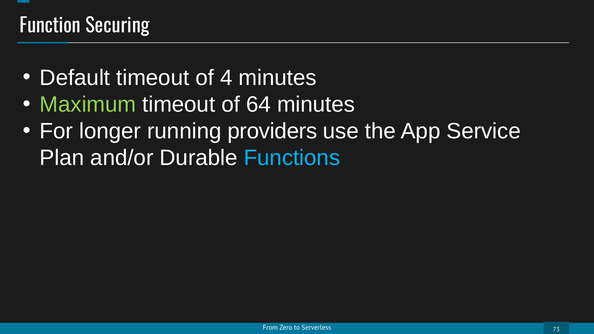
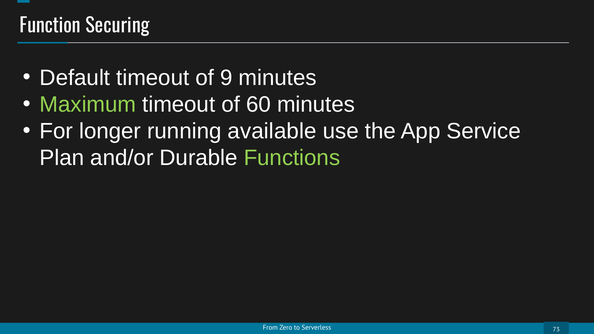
4: 4 -> 9 (226, 78)
64: 64 -> 60 (258, 105)
providers: providers -> available (272, 131)
Functions colour: light blue -> light green (292, 158)
